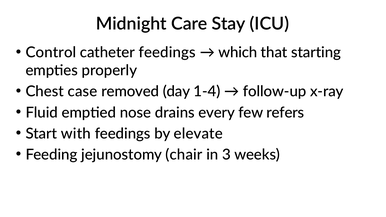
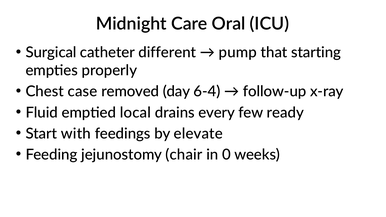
Stay: Stay -> Oral (229, 24)
Control: Control -> Surgical (51, 53)
catheter feedings: feedings -> different (167, 53)
which: which -> pump (238, 53)
1-4: 1-4 -> 6-4 (207, 92)
nose: nose -> local (135, 113)
refers: refers -> ready (285, 113)
3: 3 -> 0 (226, 155)
